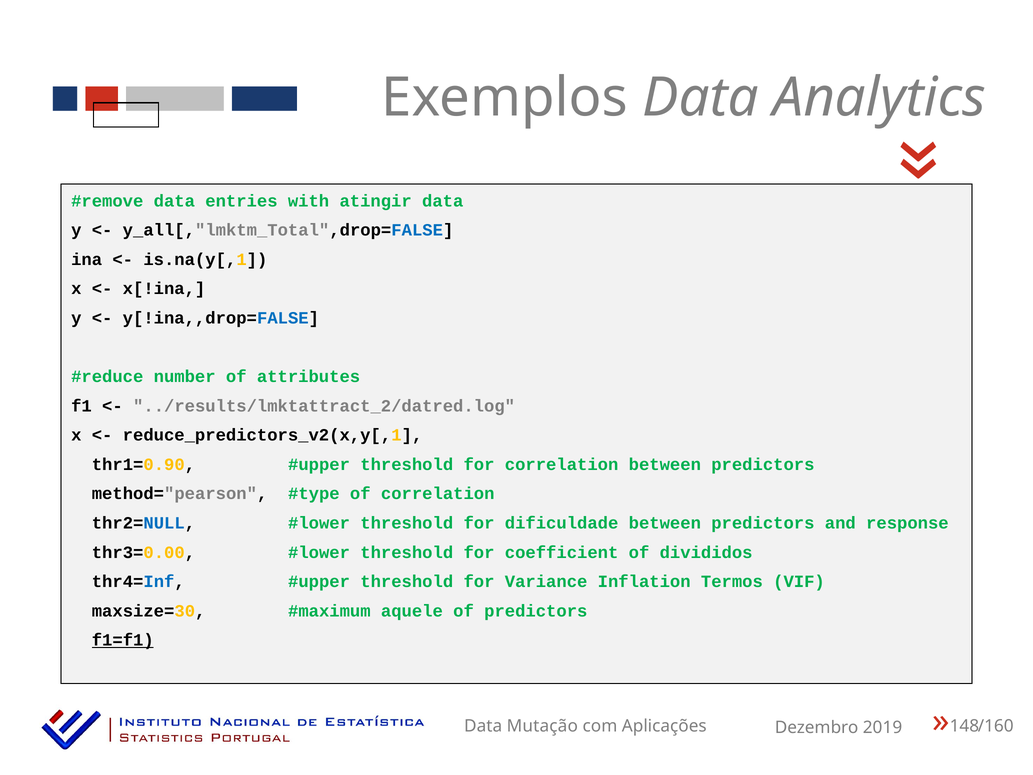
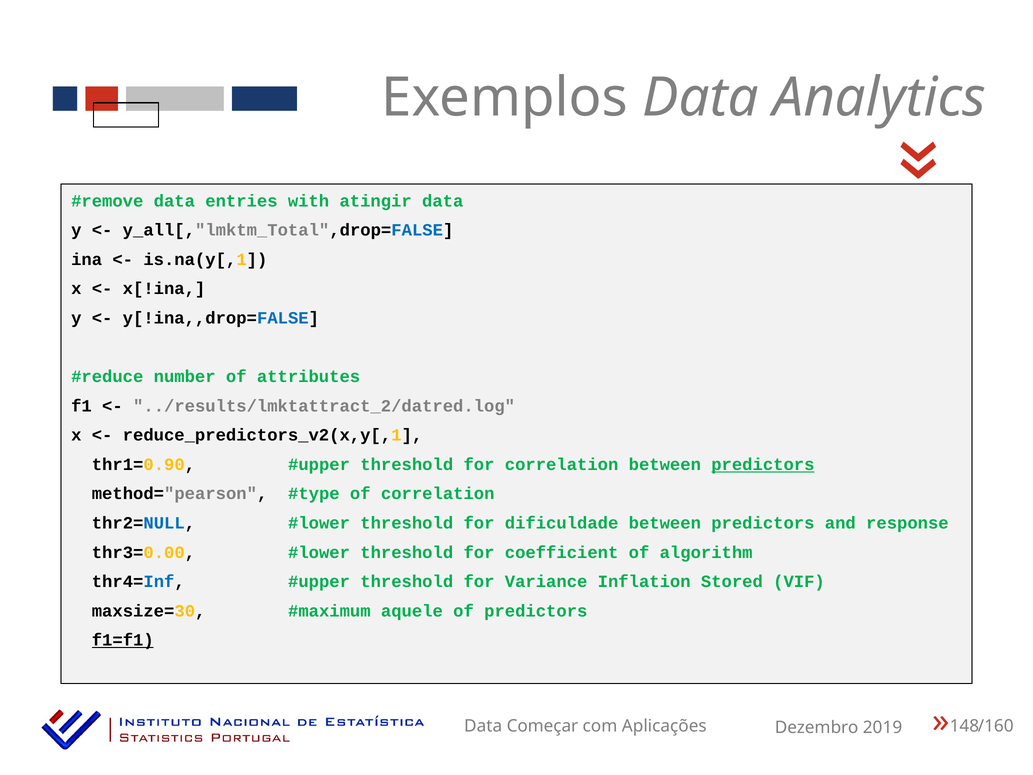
predictors underline: none -> present (763, 464)
divididos: divididos -> algorithm (706, 552)
Termos: Termos -> Stored (732, 581)
Mutação: Mutação -> Começar (542, 726)
